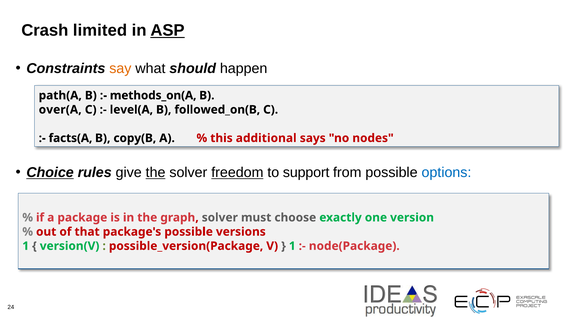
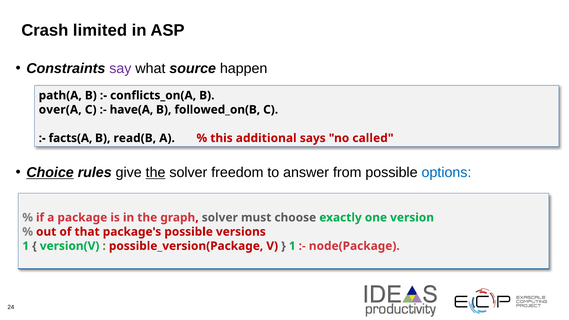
ASP underline: present -> none (168, 30)
say colour: orange -> purple (120, 68)
should: should -> source (193, 68)
methods_on(A: methods_on(A -> conflicts_on(A (153, 95)
level(A: level(A -> have(A (131, 110)
copy(B: copy(B -> read(B (135, 138)
nodes: nodes -> called (373, 138)
freedom underline: present -> none (237, 173)
support: support -> answer (306, 173)
